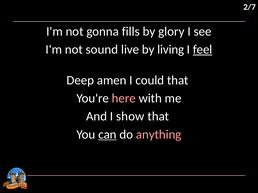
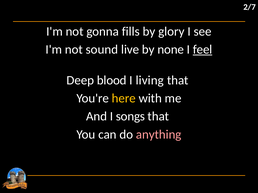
living: living -> none (171, 50)
amen: amen -> blood (112, 81)
could: could -> living (150, 81)
here colour: pink -> yellow (124, 99)
show: show -> songs (130, 117)
can underline: present -> none (107, 135)
